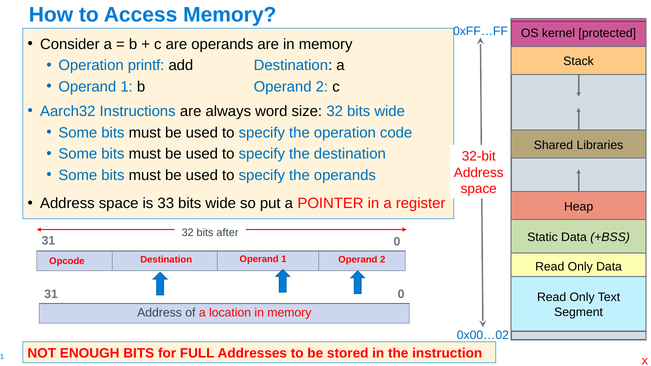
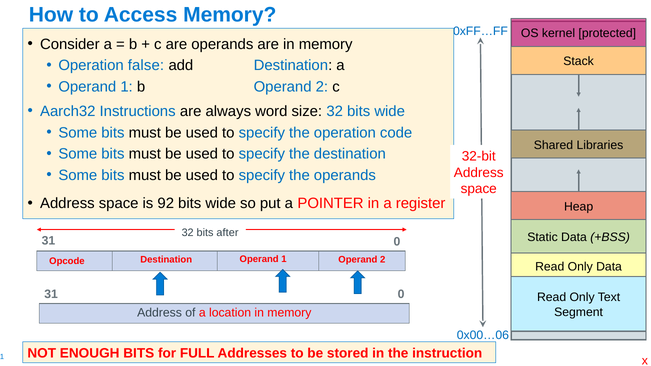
printf: printf -> false (146, 65)
33: 33 -> 92 (166, 204)
0x00…02: 0x00…02 -> 0x00…06 (483, 335)
